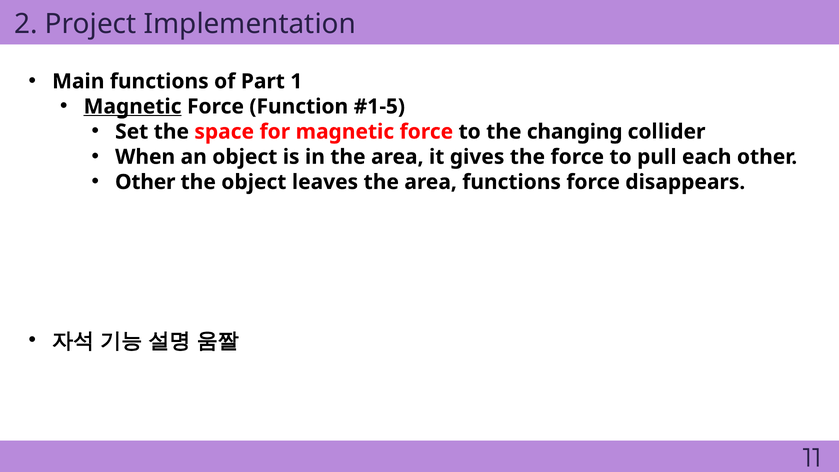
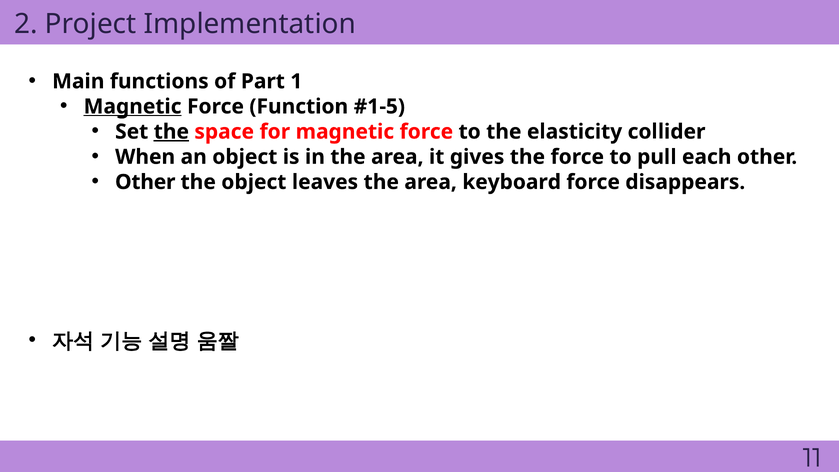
the underline: none -> present (171, 132)
changing: changing -> elasticity (575, 132)
area functions: functions -> keyboard (512, 182)
